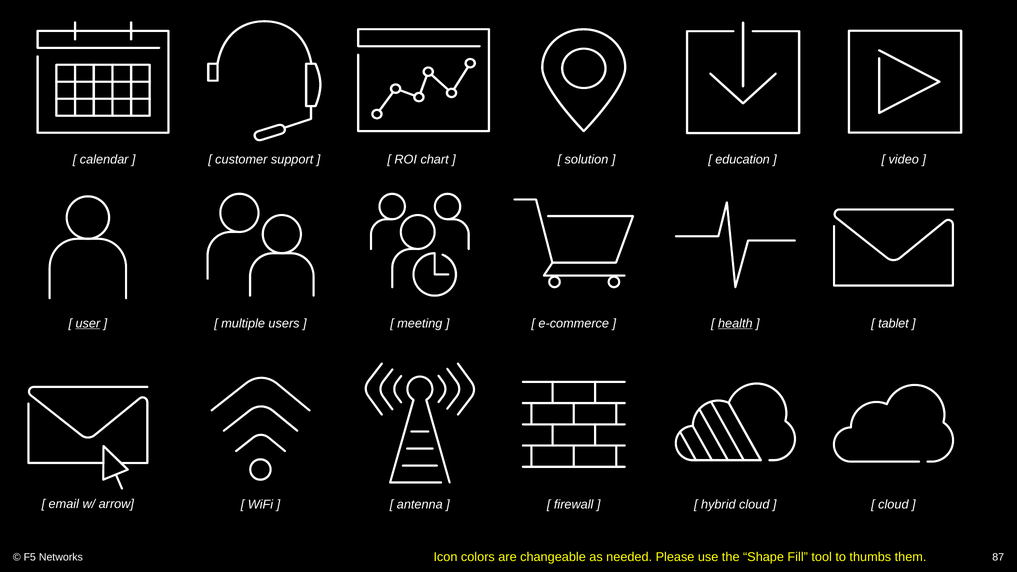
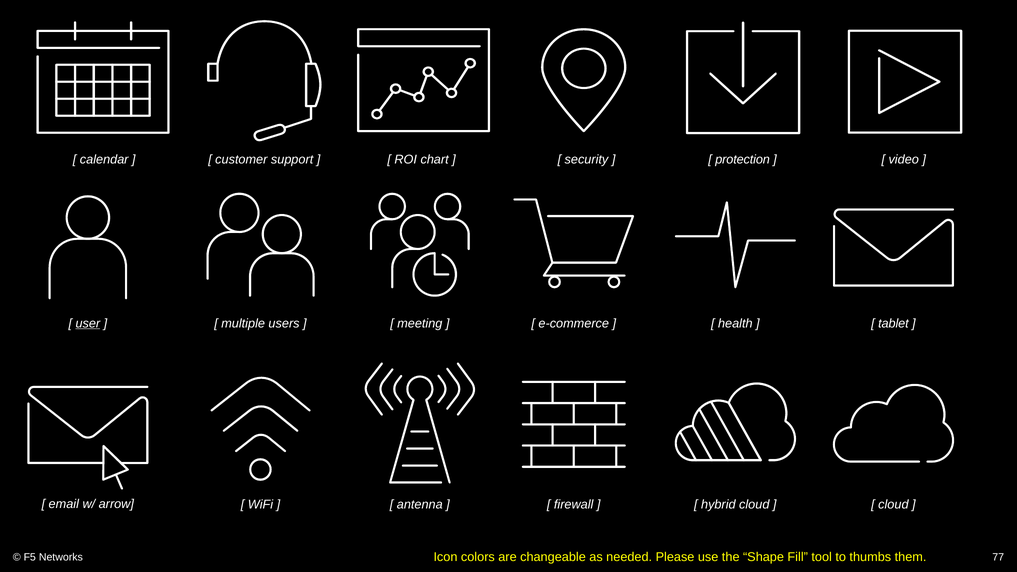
solution: solution -> security (586, 159)
education: education -> protection (743, 159)
health underline: present -> none (735, 323)
87: 87 -> 77 (998, 558)
